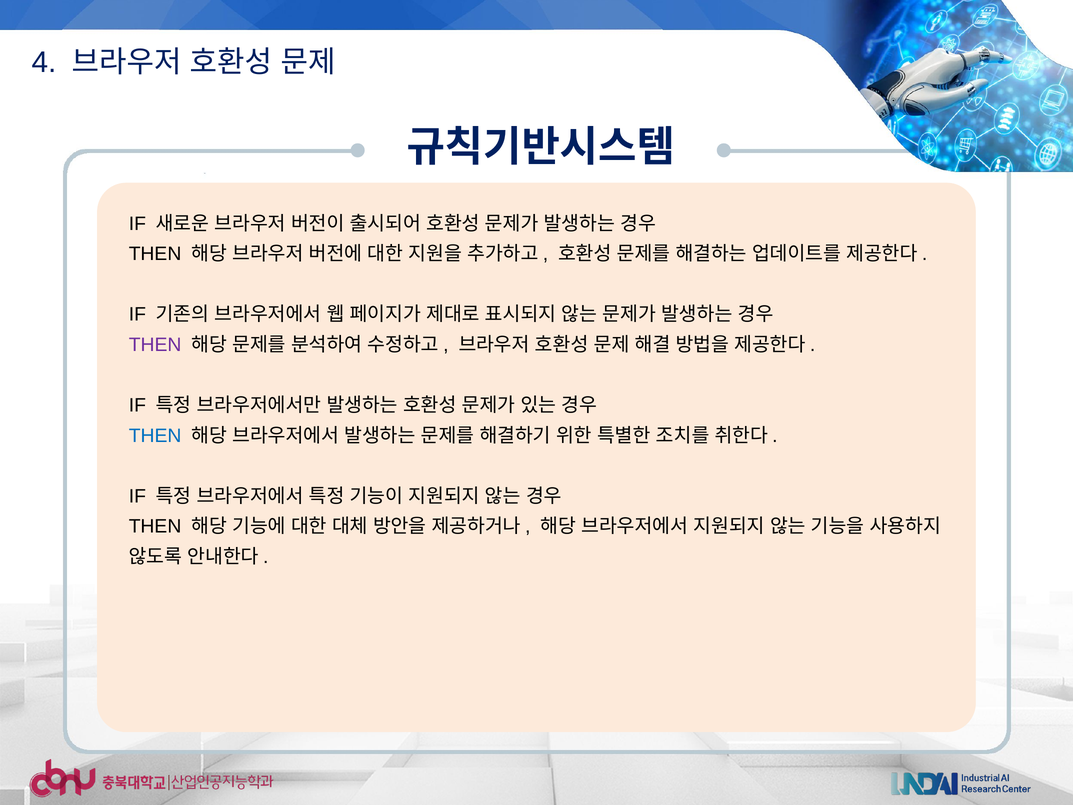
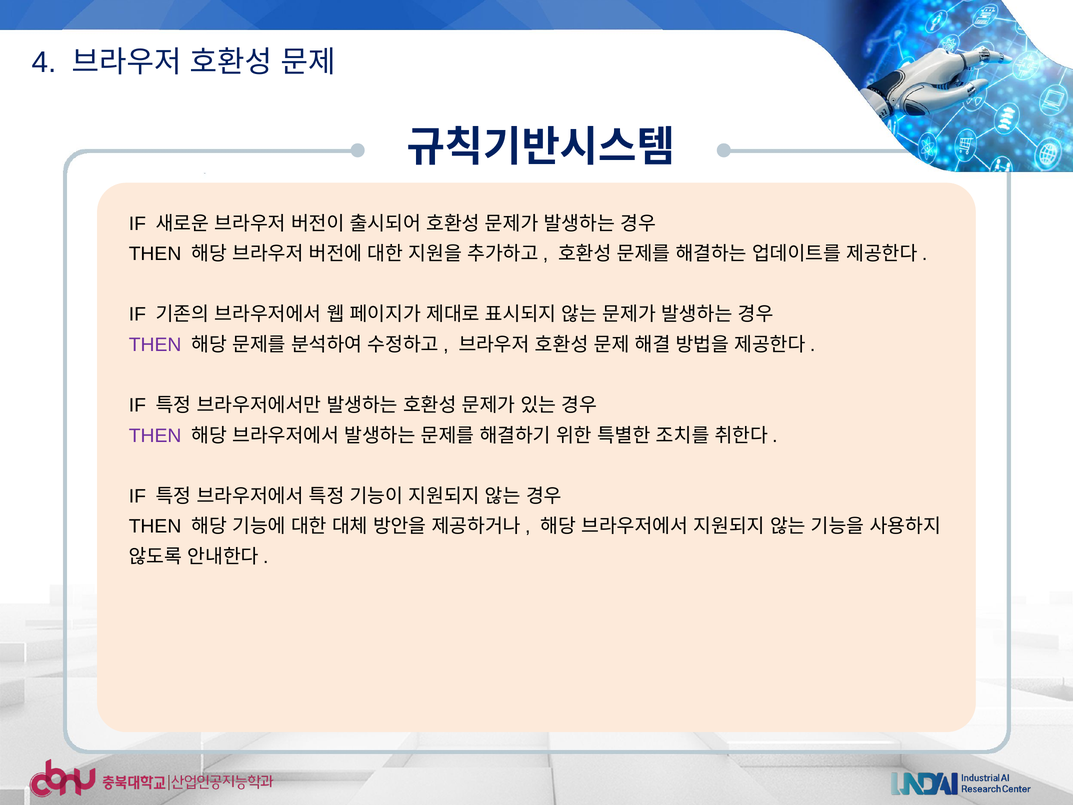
THEN colour: blue -> purple (155, 435)
